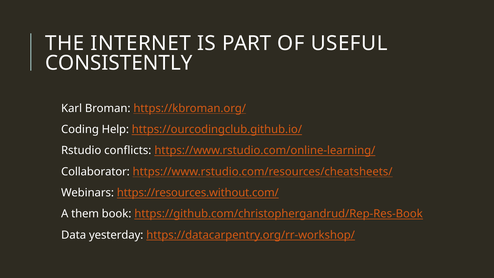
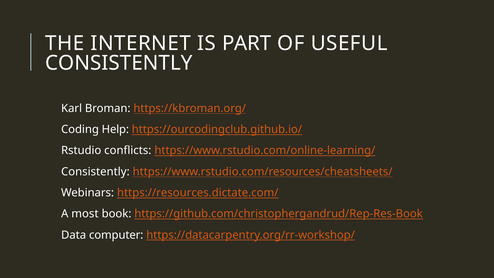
Collaborator: Collaborator -> Consistently (95, 172)
https://resources.without.com/: https://resources.without.com/ -> https://resources.dictate.com/ (198, 193)
them: them -> most (85, 214)
yesterday: yesterday -> computer (116, 235)
